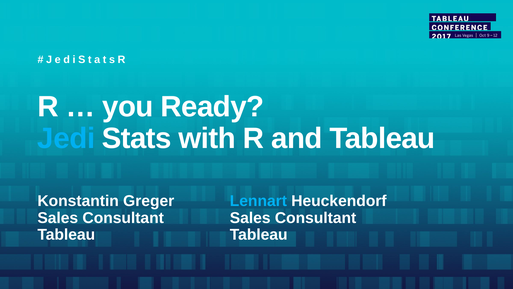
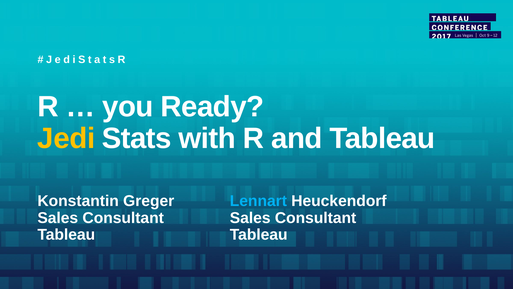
Jedi colour: light blue -> yellow (66, 138)
